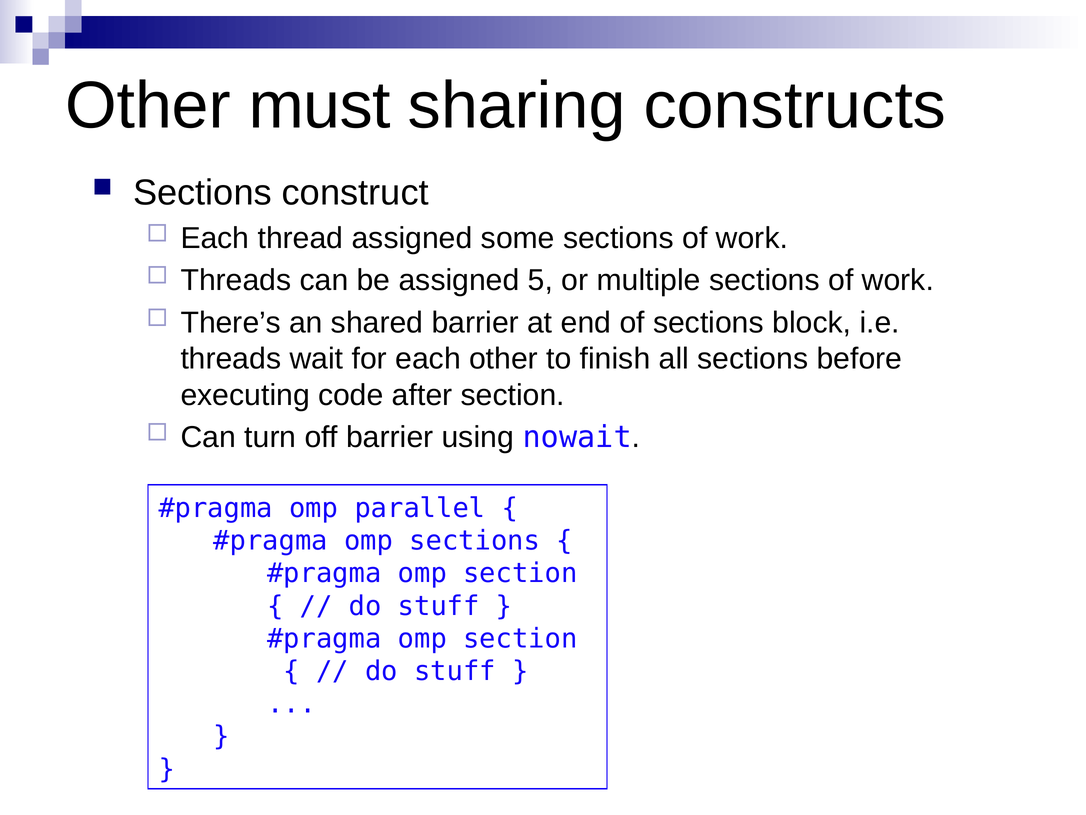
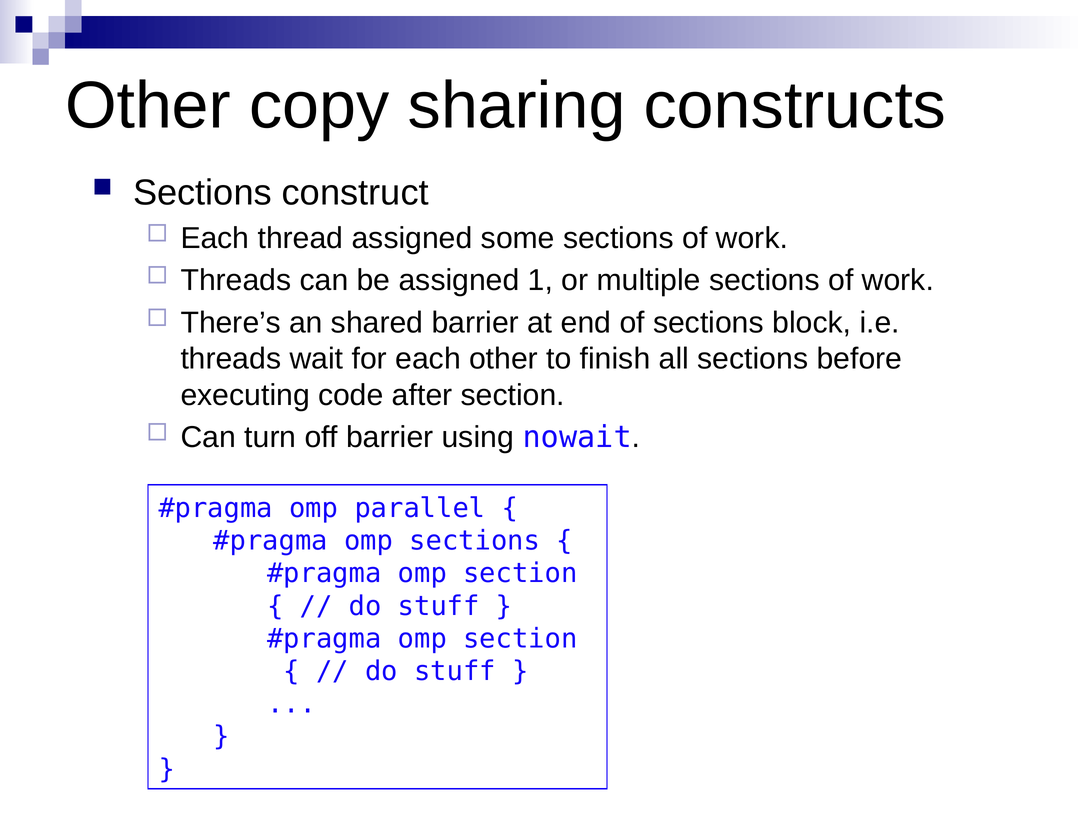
must: must -> copy (319, 106)
5: 5 -> 1 (540, 280)
